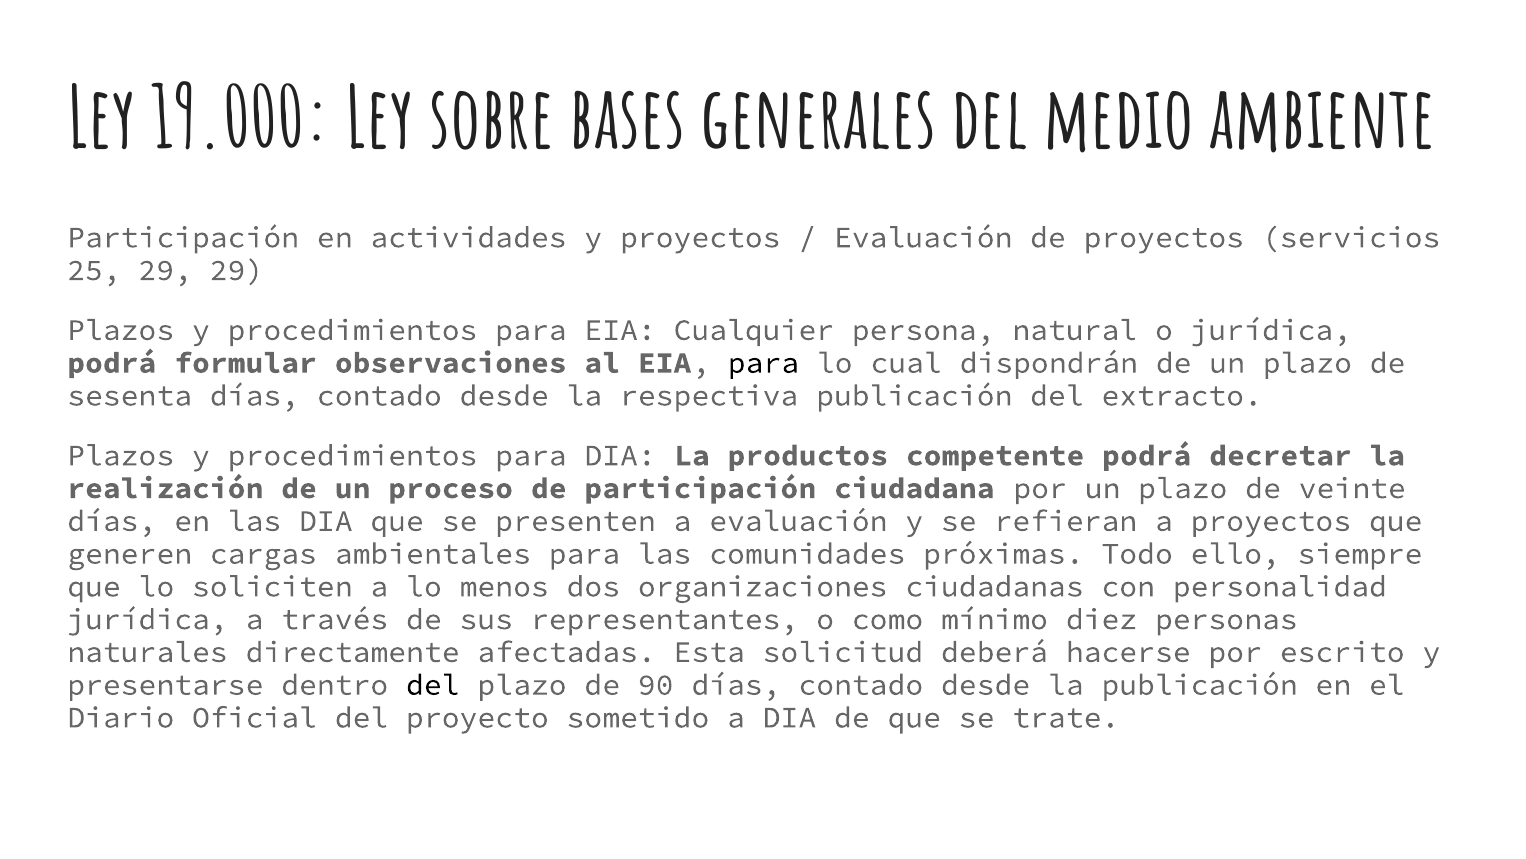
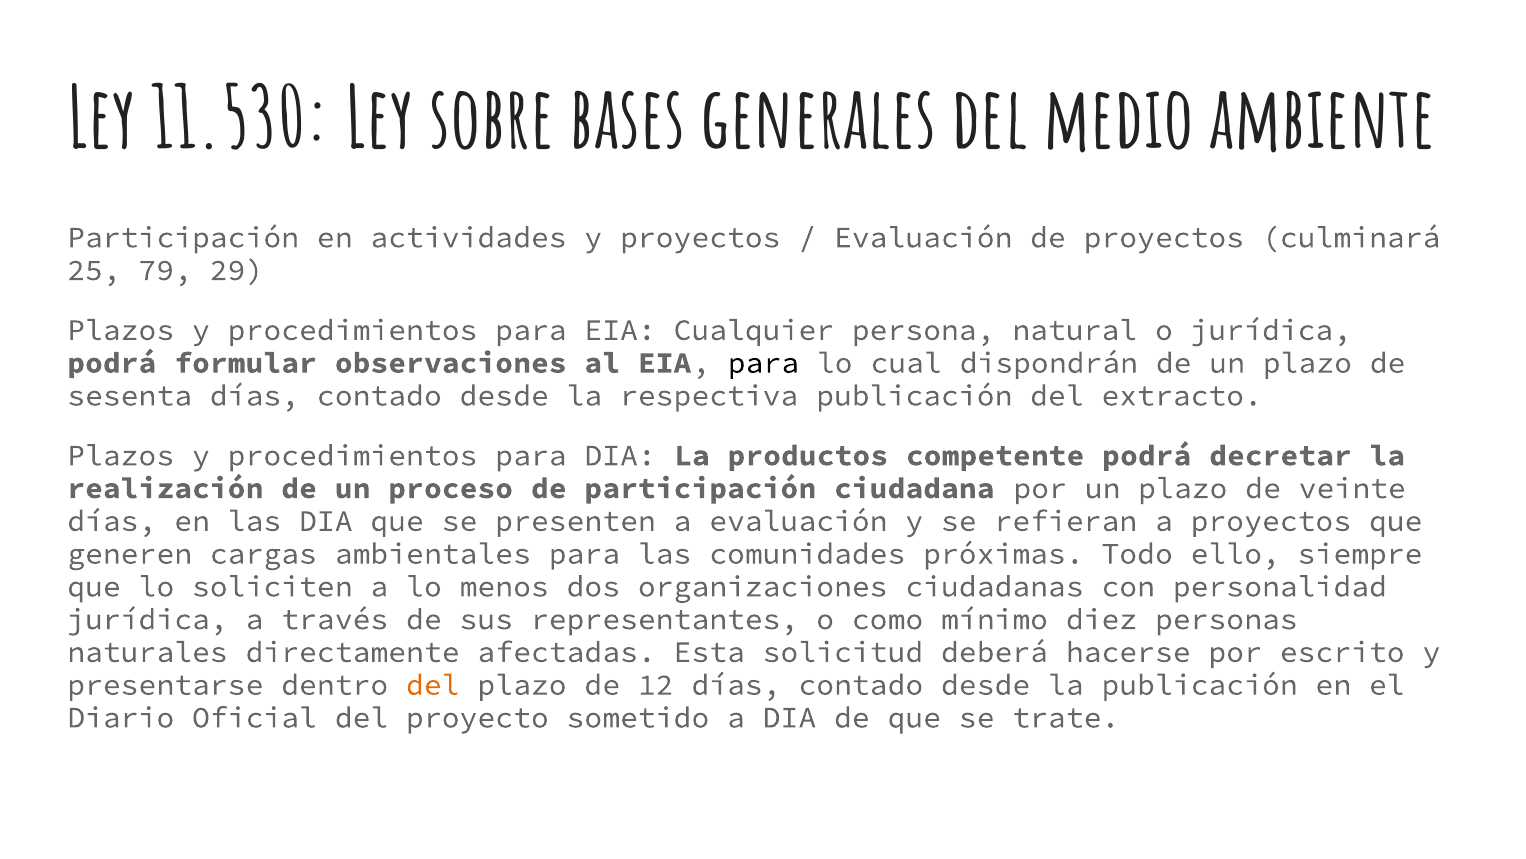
19.000: 19.000 -> 11.530 (241, 121)
servicios: servicios -> culminará (1351, 237)
25 29: 29 -> 79 (165, 270)
del colour: black -> orange (433, 684)
90: 90 -> 12 (656, 684)
